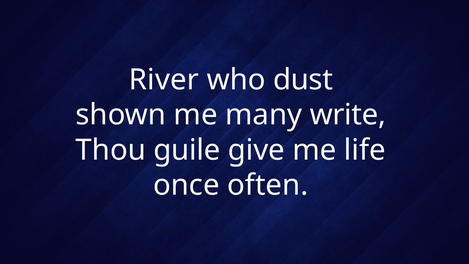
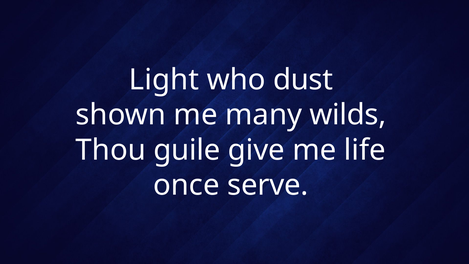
River: River -> Light (164, 80)
write: write -> wilds (348, 115)
often: often -> serve (268, 185)
